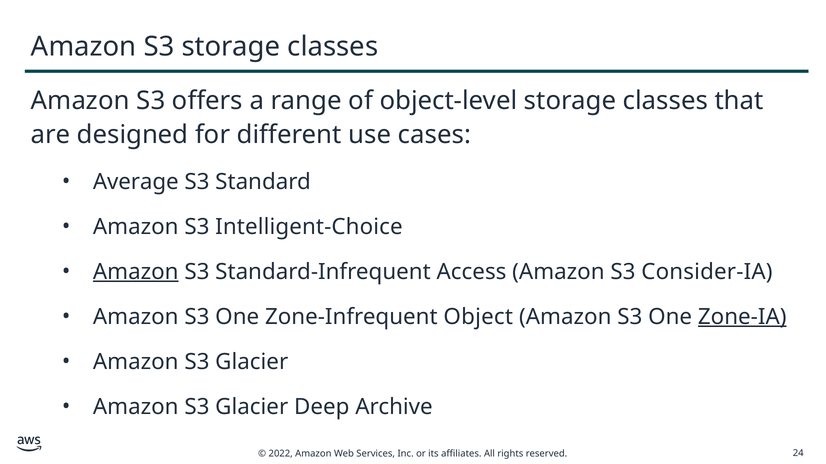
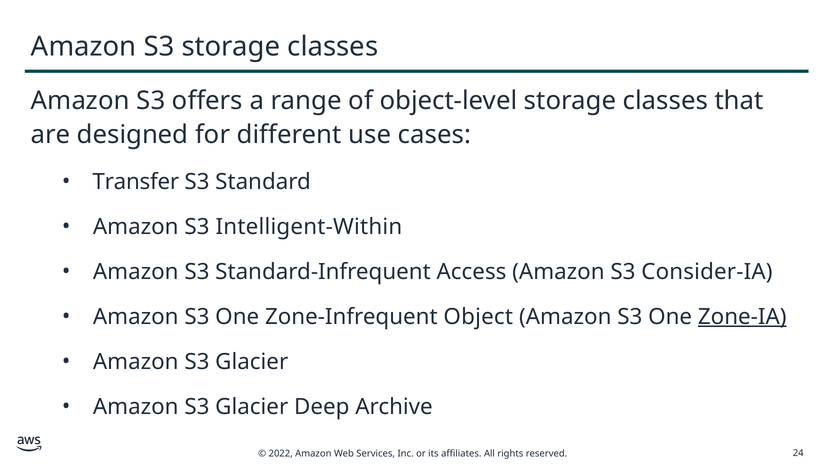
Average: Average -> Transfer (136, 182)
Intelligent-Choice: Intelligent-Choice -> Intelligent-Within (309, 227)
Amazon underline: present -> none (136, 272)
